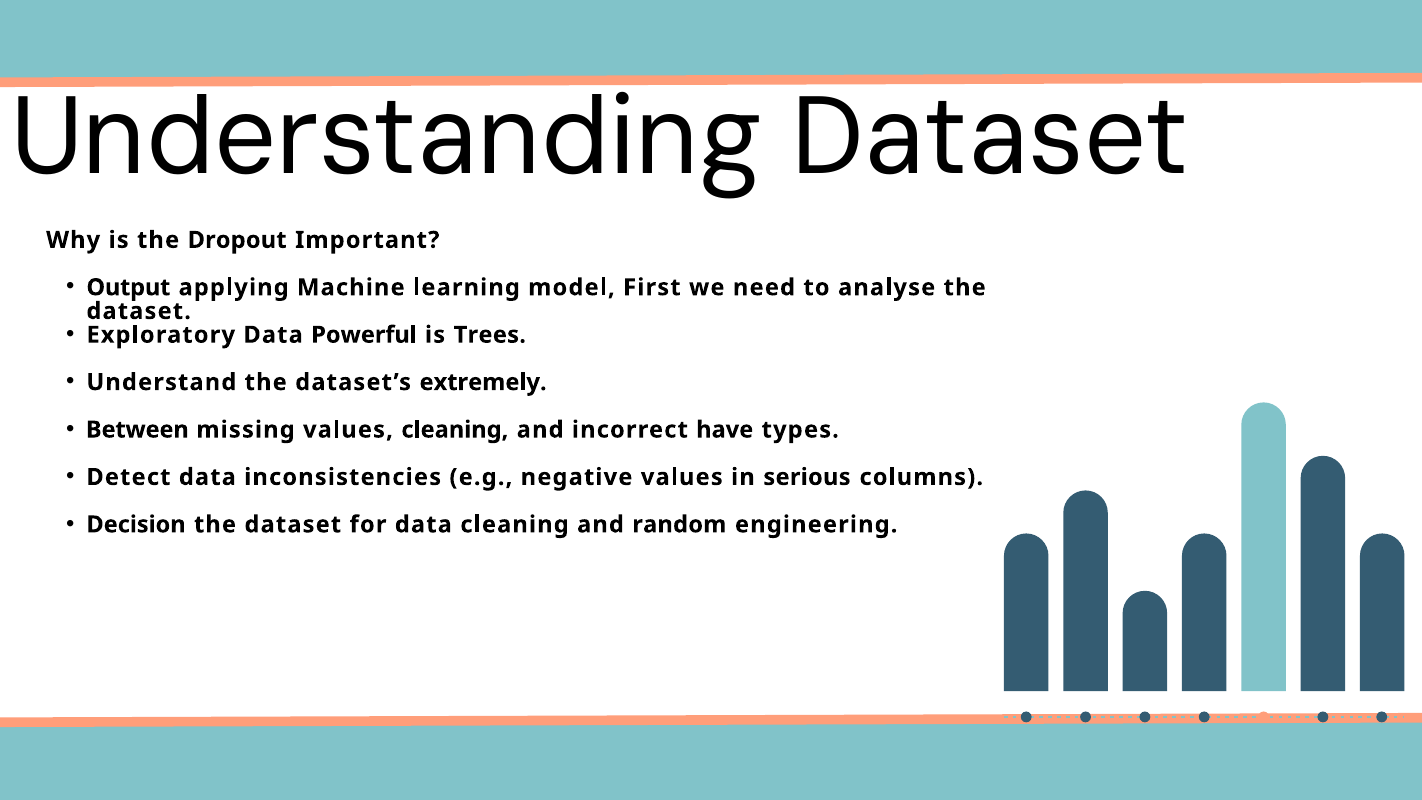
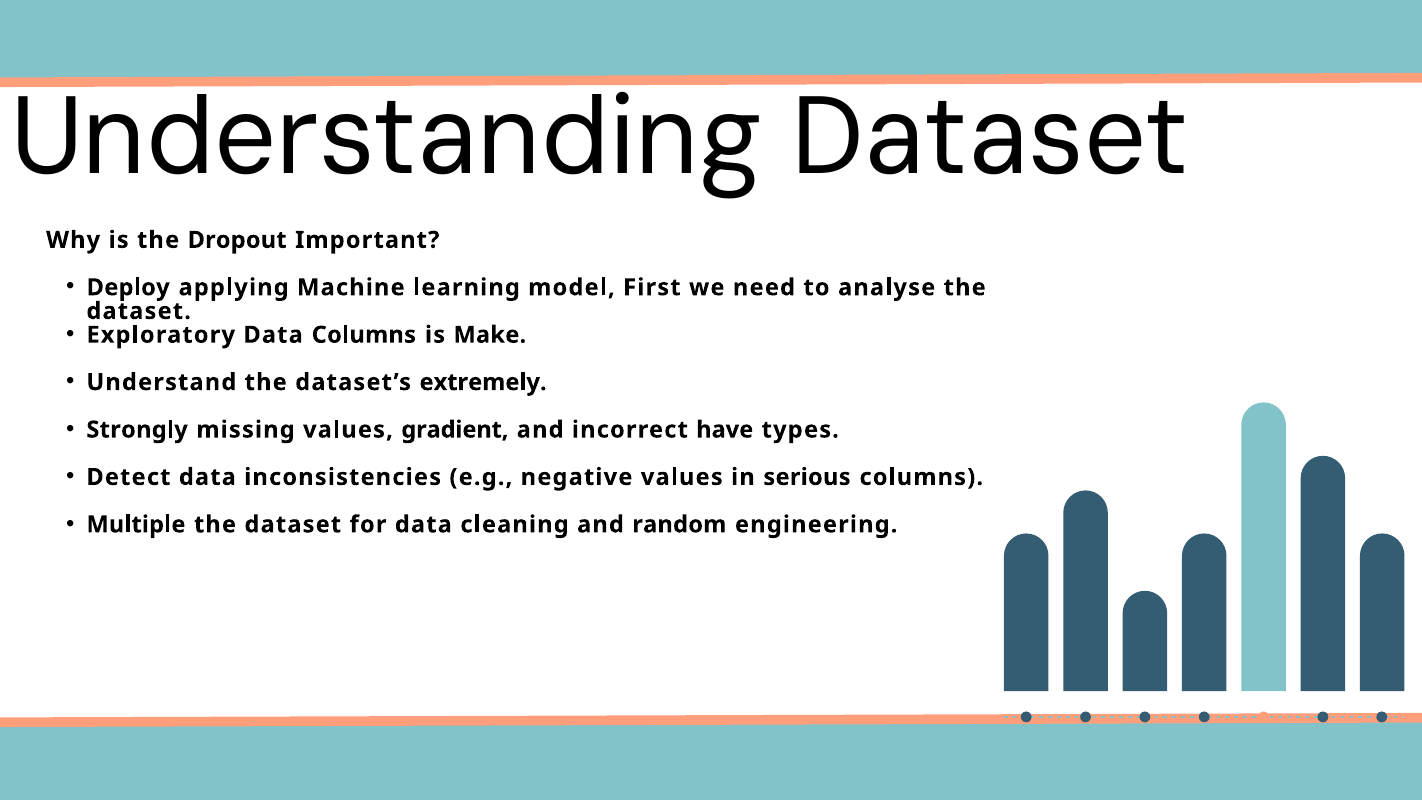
Output: Output -> Deploy (128, 287)
Data Powerful: Powerful -> Columns (364, 335)
Trees: Trees -> Make (490, 335)
Between: Between -> Strongly (137, 430)
values cleaning: cleaning -> gradient (455, 430)
Decision: Decision -> Multiple (136, 525)
